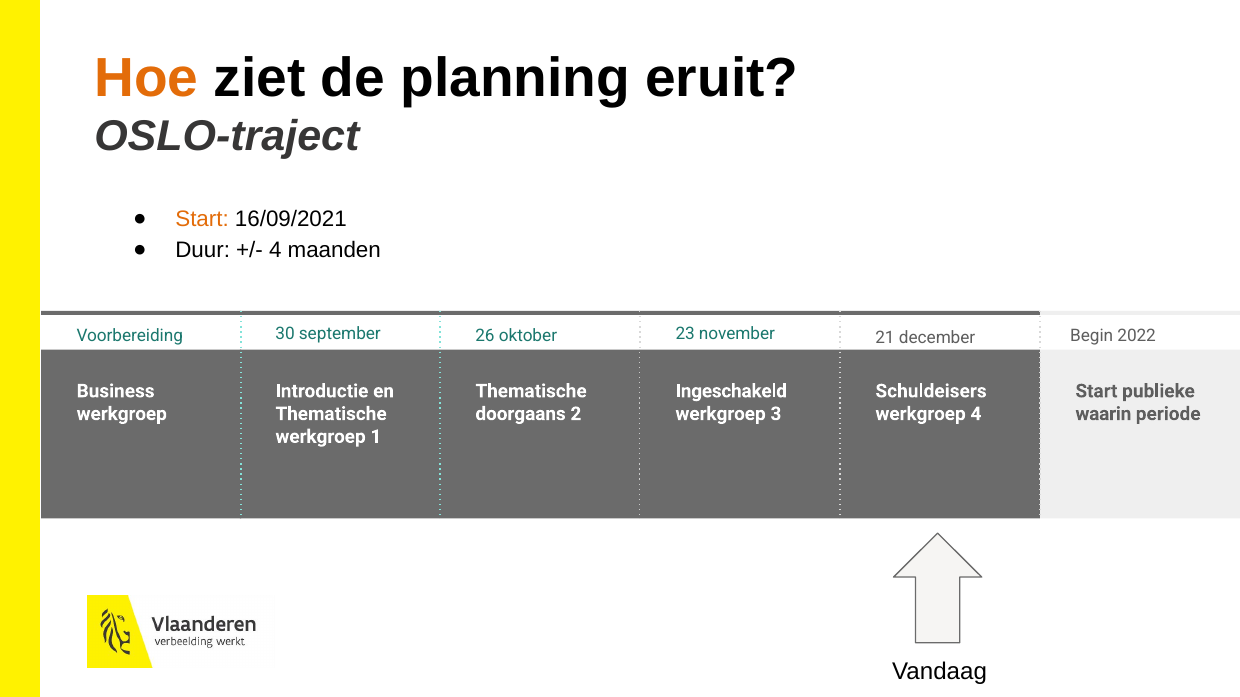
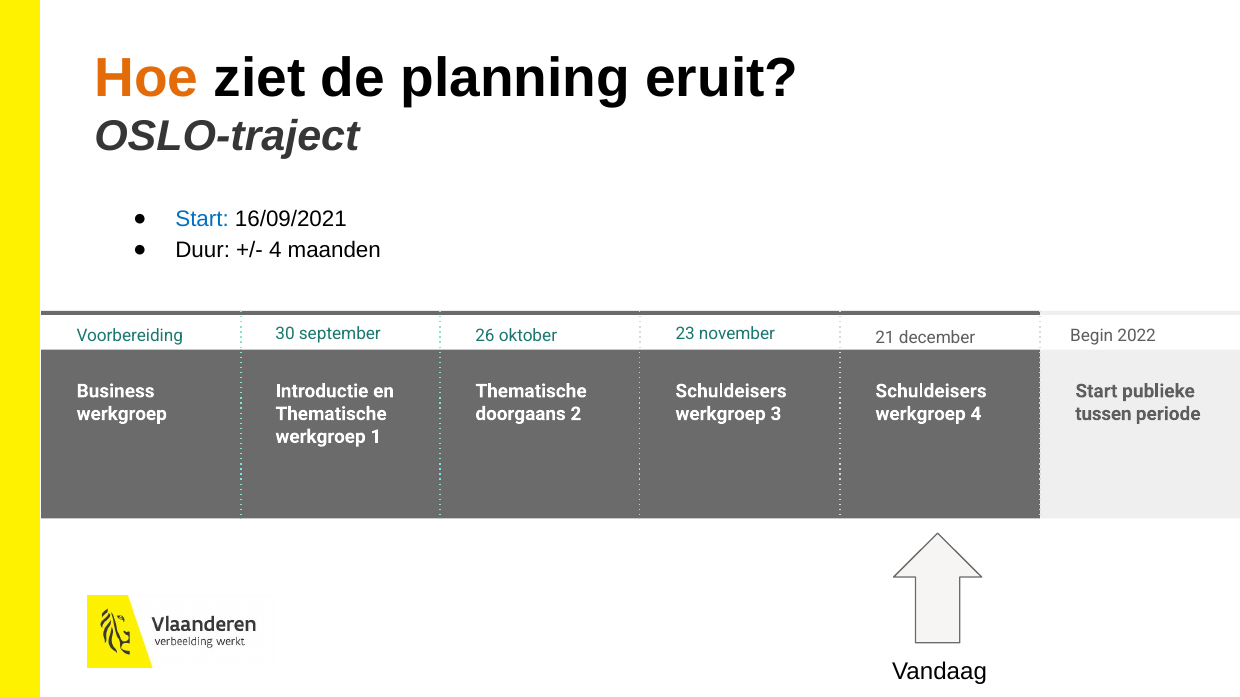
Start colour: orange -> blue (202, 219)
Ingeschakeld: Ingeschakeld -> Schuldeisers (731, 391)
waarin: waarin -> tussen (1103, 414)
